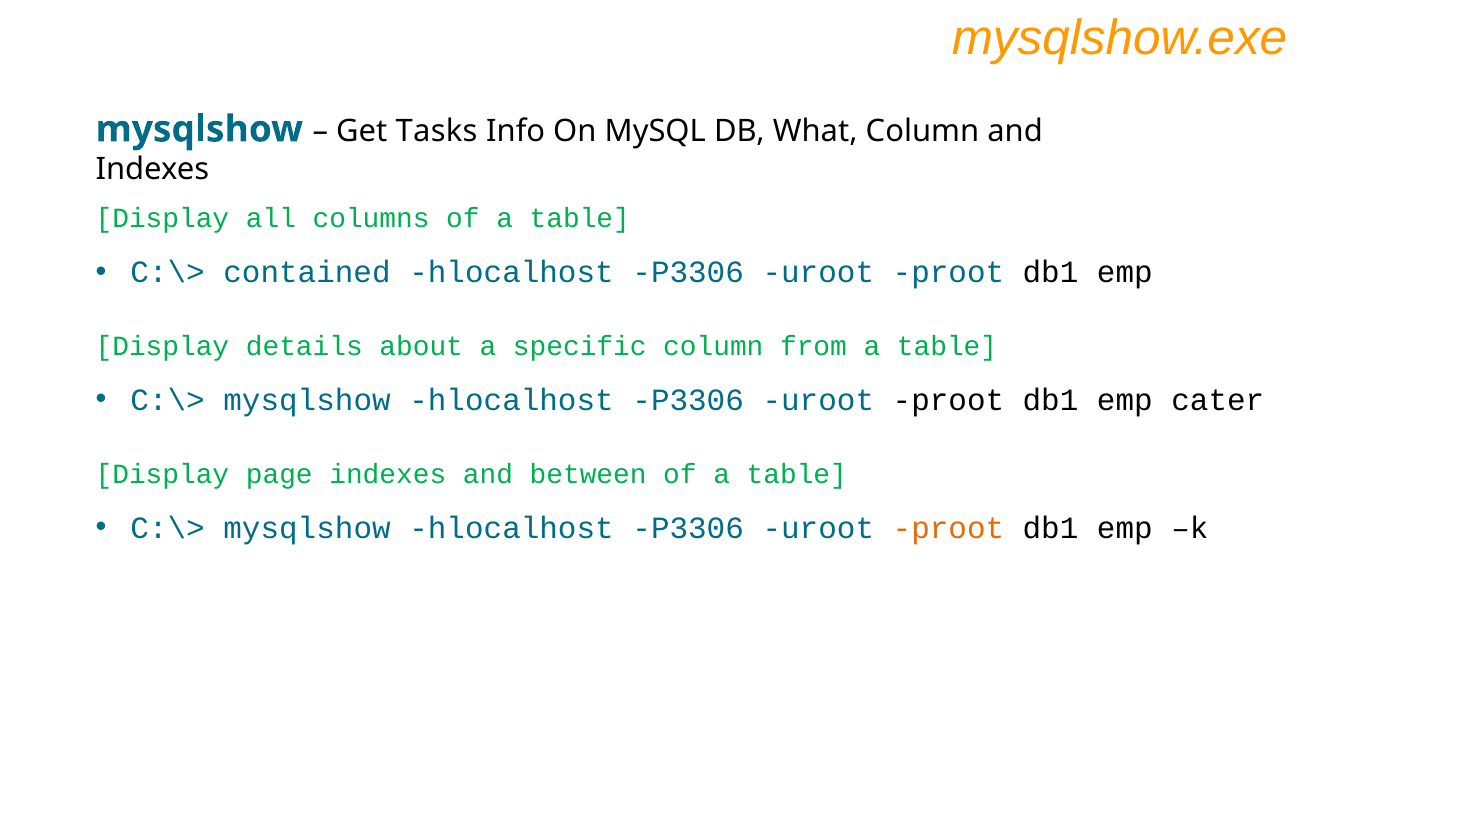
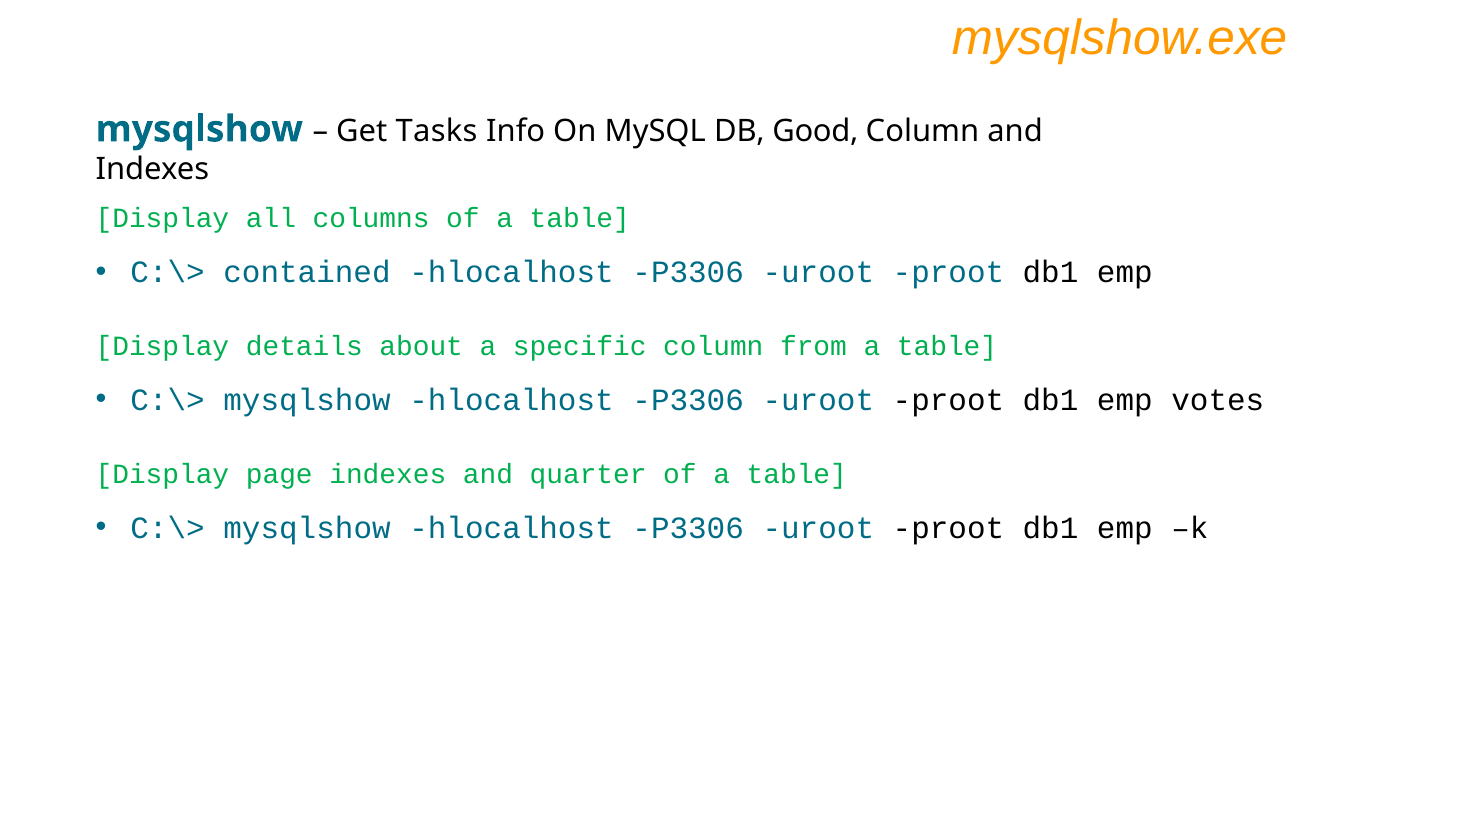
What: What -> Good (815, 131)
cater: cater -> votes (1218, 400)
between: between -> quarter (588, 474)
proot colour: orange -> black (948, 528)
